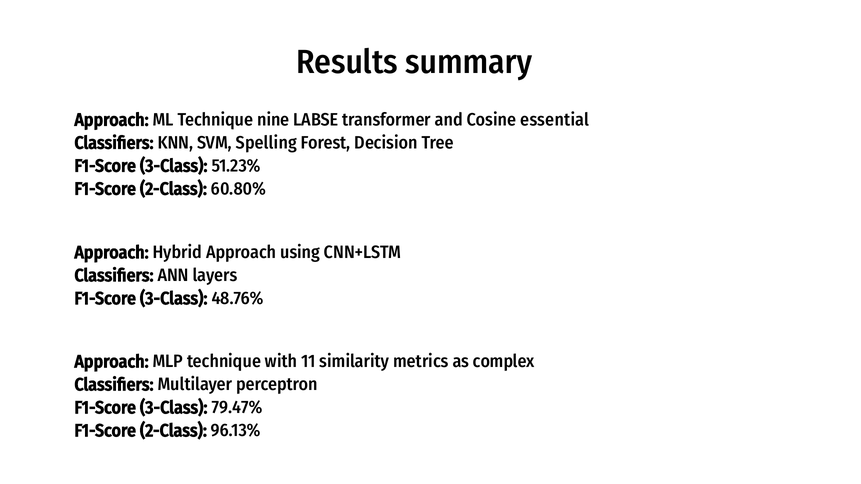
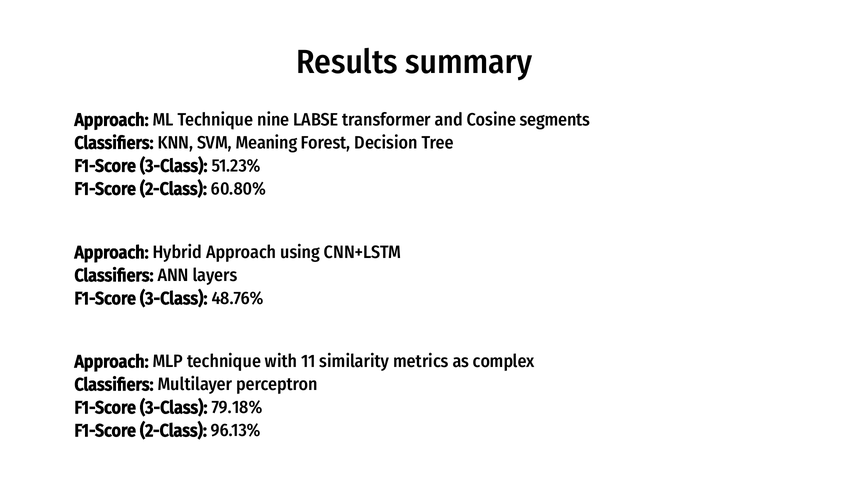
essential: essential -> segments (555, 120)
Spelling: Spelling -> Meaning (266, 143)
79.47%: 79.47% -> 79.18% (237, 408)
